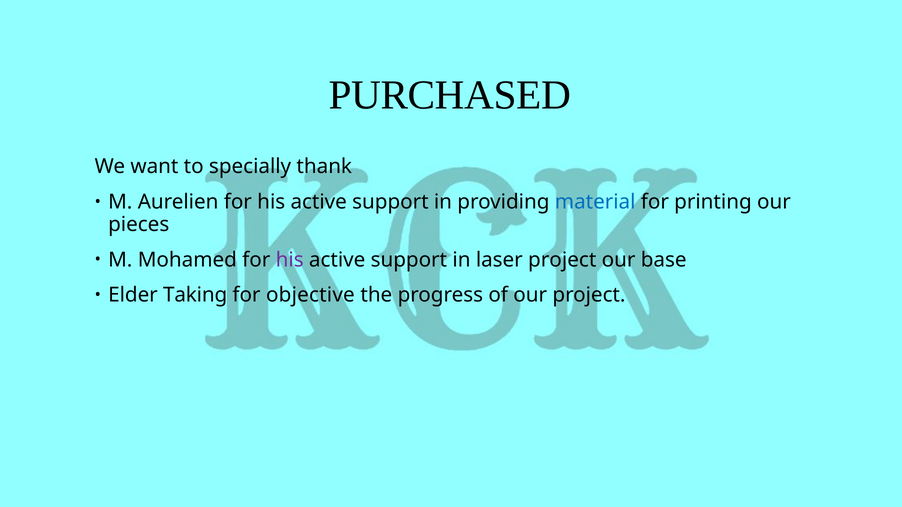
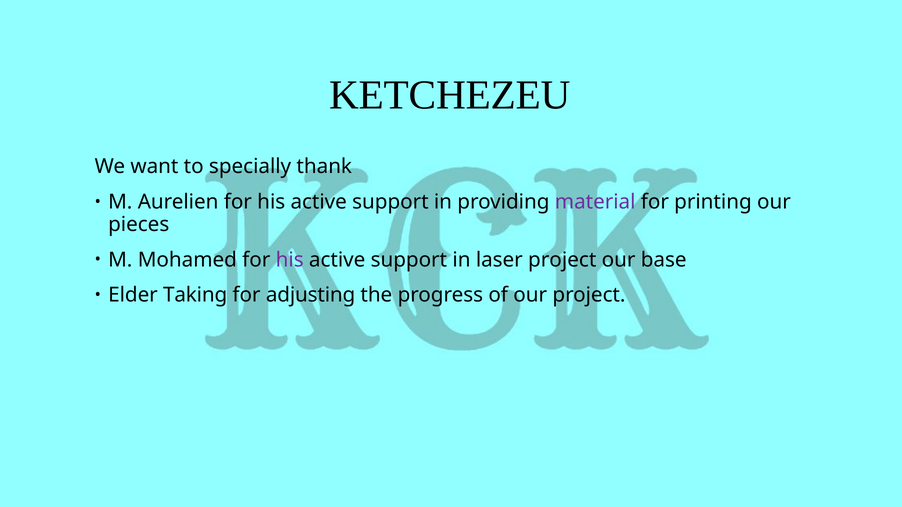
PURCHASED: PURCHASED -> KETCHEZEU (450, 95)
material colour: blue -> purple (595, 202)
objective: objective -> adjusting (311, 295)
